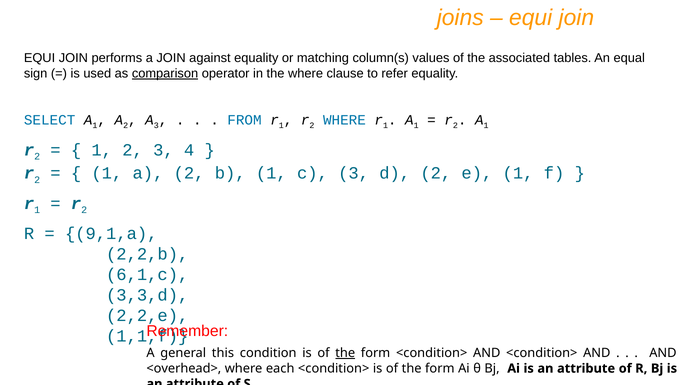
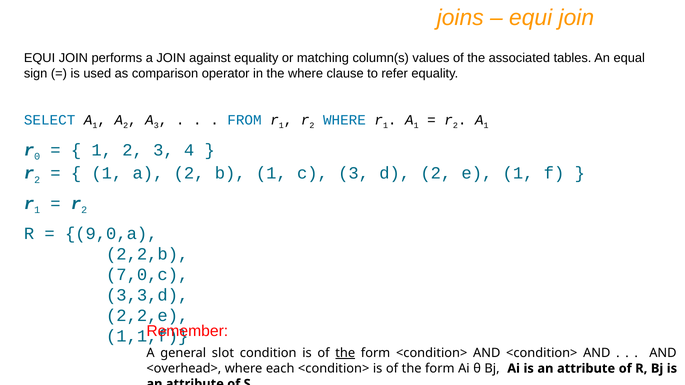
comparison underline: present -> none (165, 74)
2: 2 -> 0 (37, 157)
9,1,a: 9,1,a -> 9,0,a (111, 234)
6,1,c: 6,1,c -> 7,0,c (147, 275)
this: this -> slot (223, 353)
